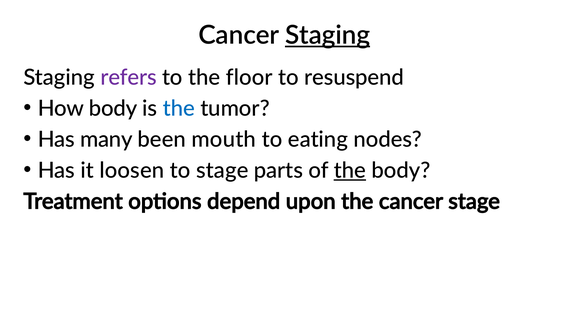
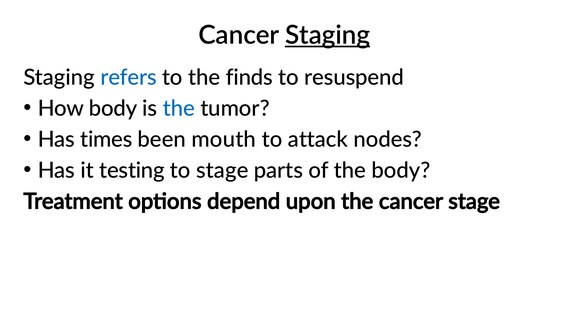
refers colour: purple -> blue (129, 78)
floor: floor -> finds (249, 78)
many: many -> times (106, 140)
eating: eating -> attack (318, 140)
loosen: loosen -> testing (132, 171)
the underline: present -> none (350, 171)
